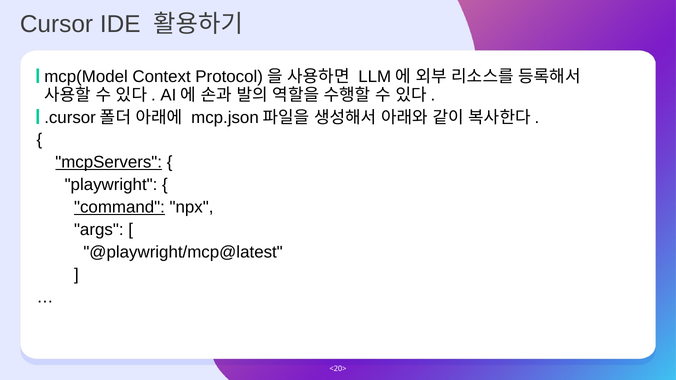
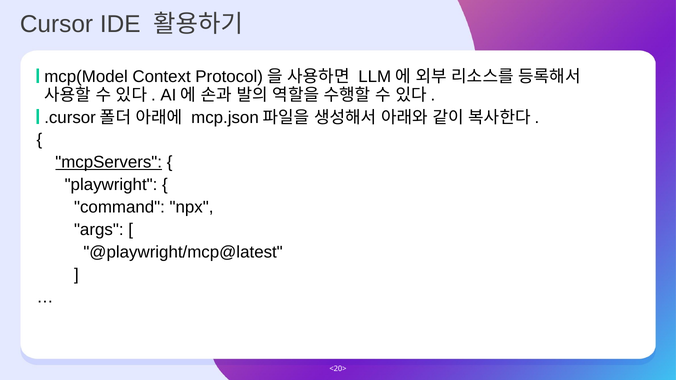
command underline: present -> none (119, 207)
